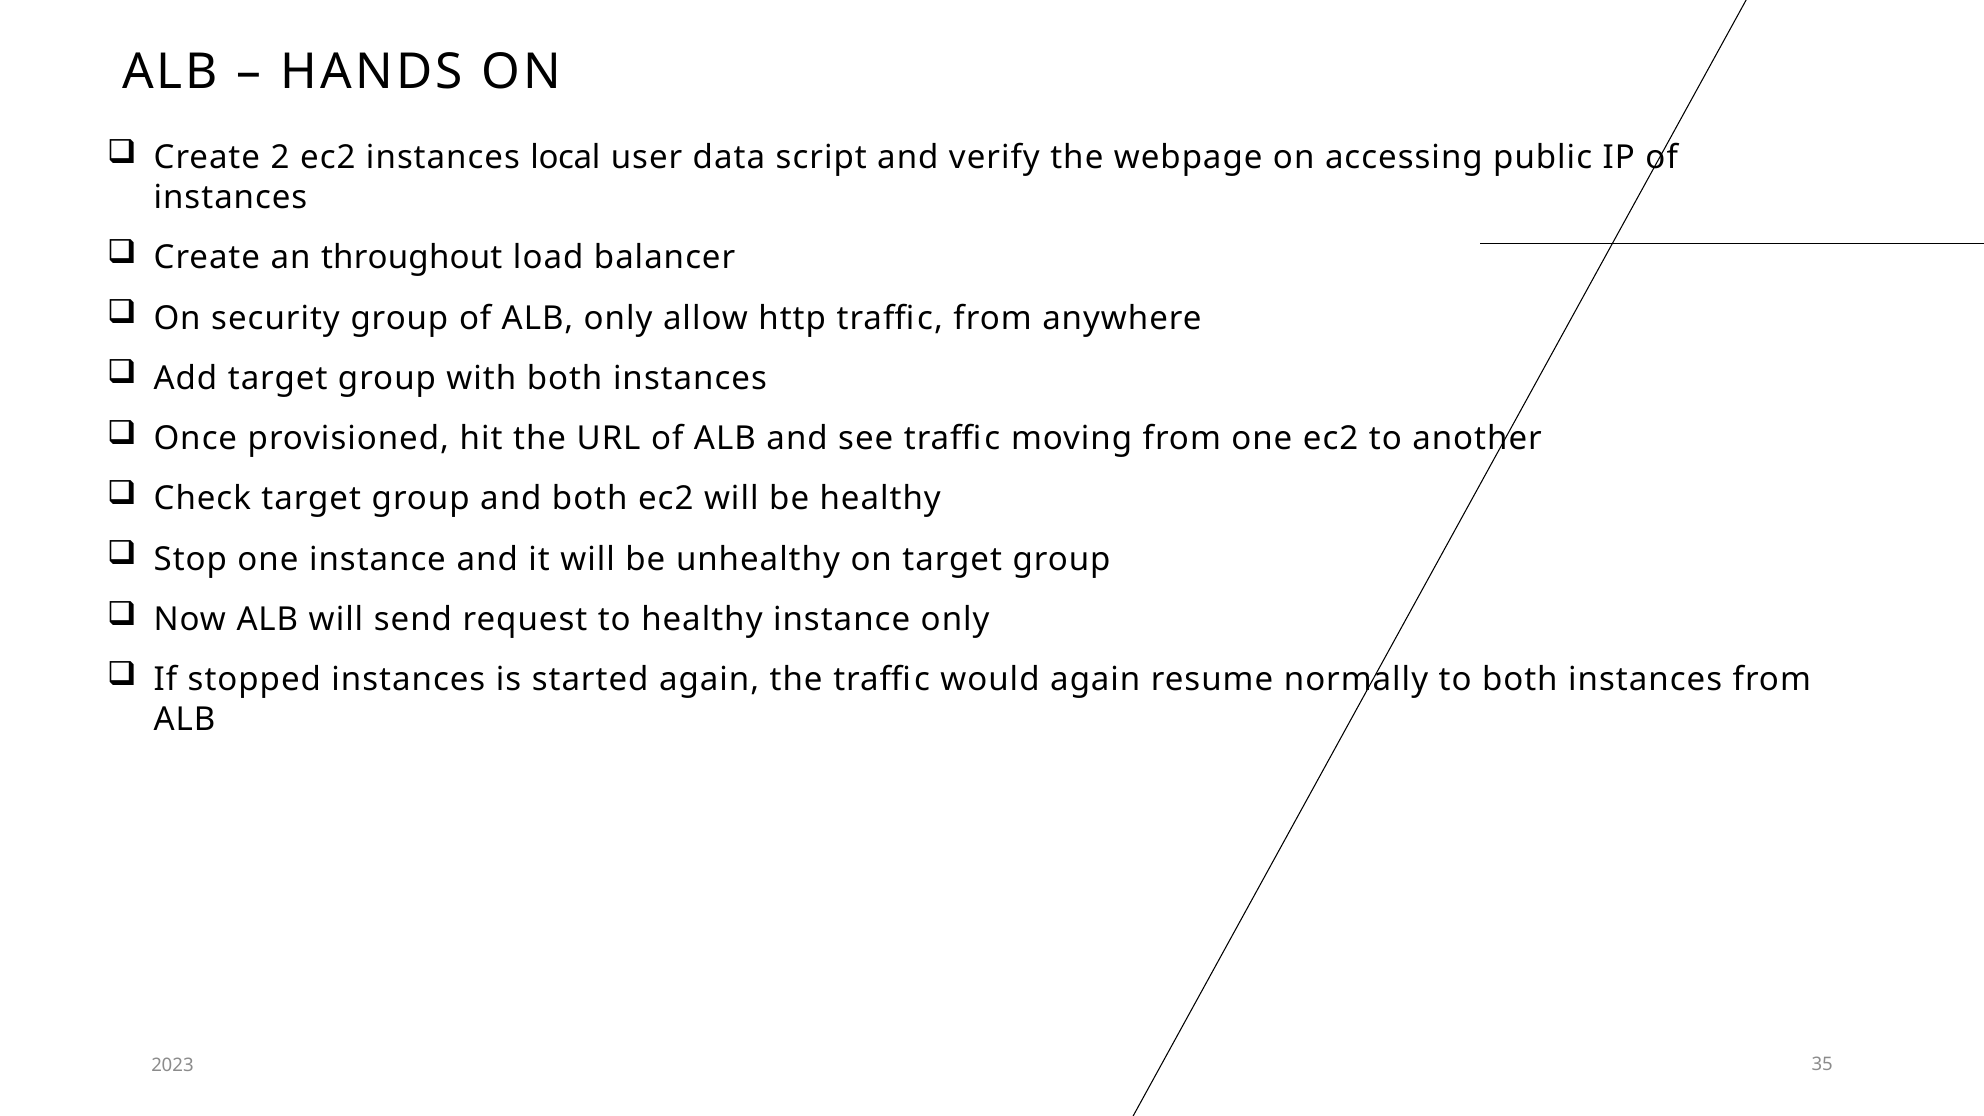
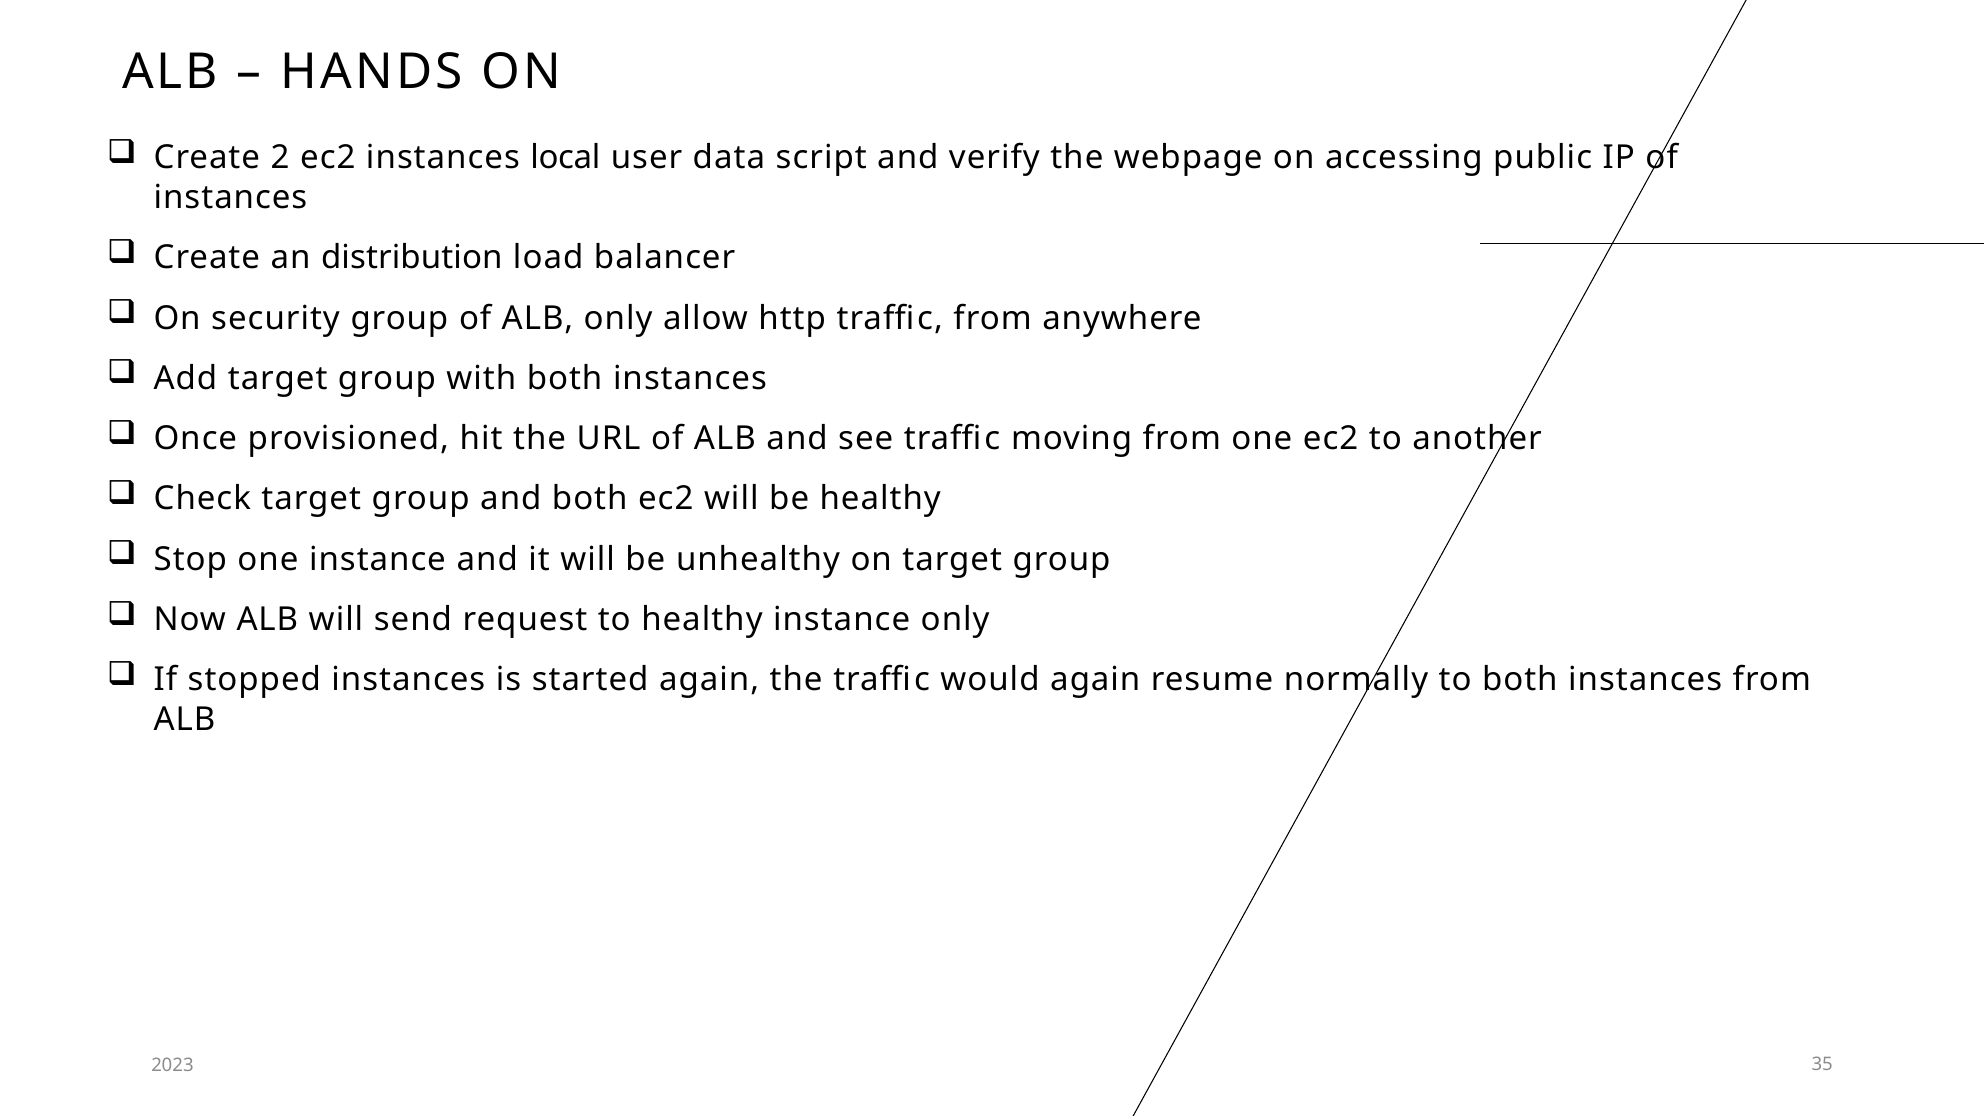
throughout: throughout -> distribution (412, 258)
